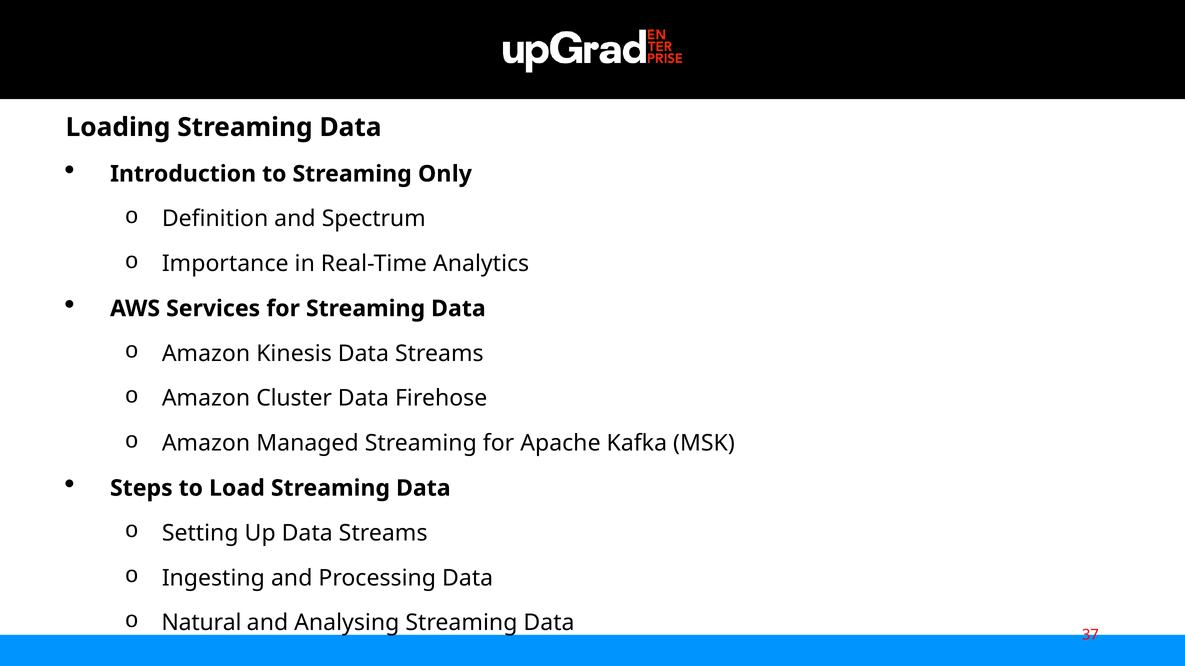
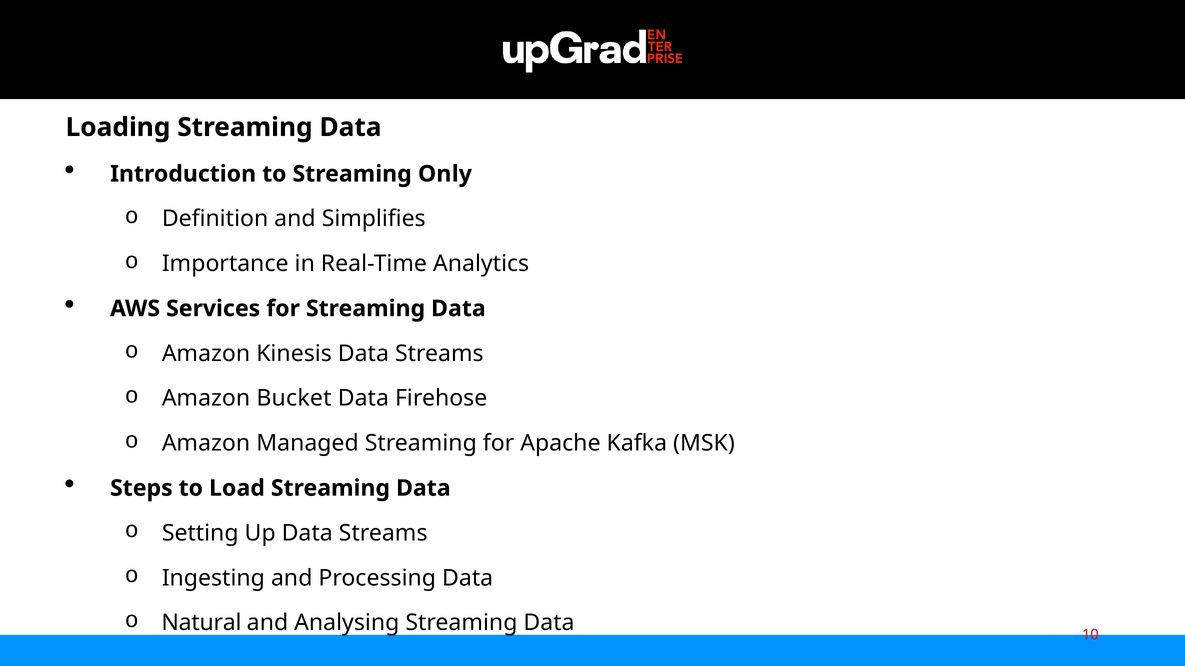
Spectrum: Spectrum -> Simplifies (374, 219)
Cluster: Cluster -> Bucket (294, 399)
37: 37 -> 10 (1090, 635)
